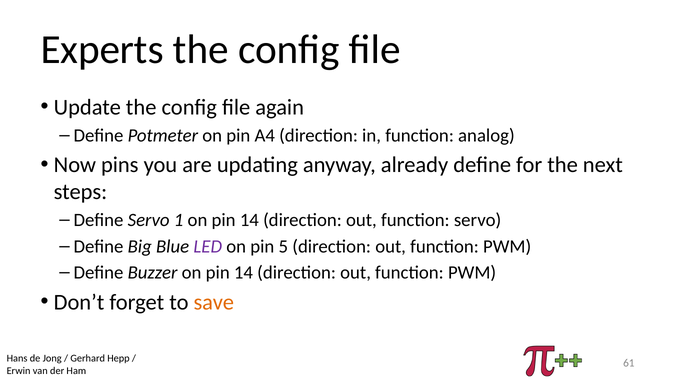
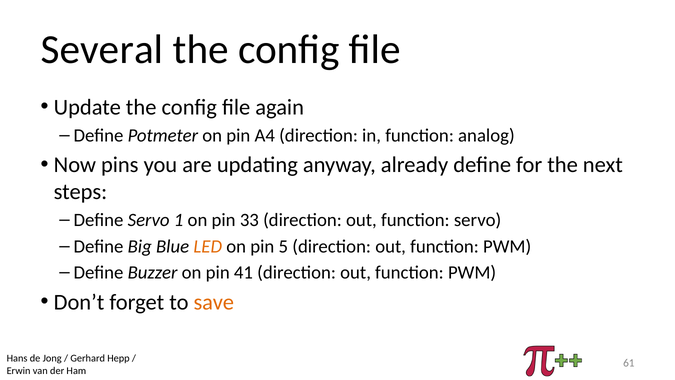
Experts: Experts -> Several (102, 50)
1 on pin 14: 14 -> 33 (249, 220)
LED colour: purple -> orange (208, 246)
Buzzer on pin 14: 14 -> 41 (243, 273)
